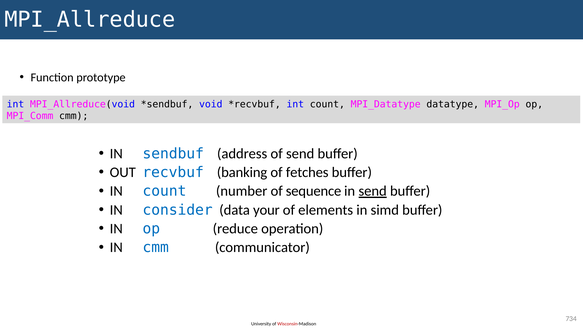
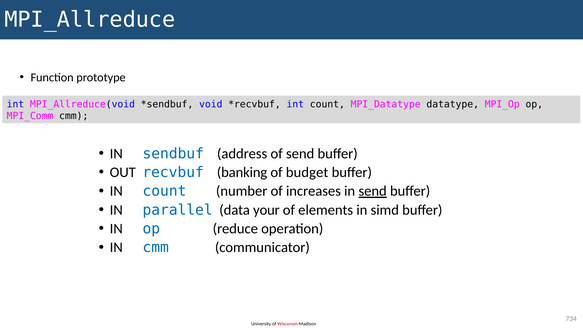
fetches: fetches -> budget (307, 172)
sequence: sequence -> increases (313, 191)
consider: consider -> parallel (178, 210)
